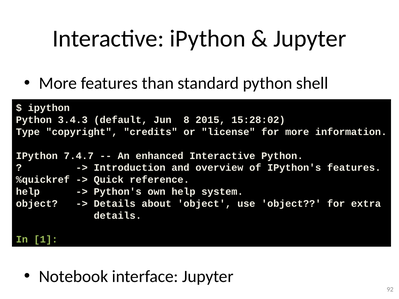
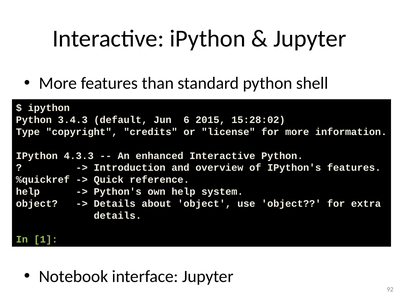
8: 8 -> 6 (186, 120)
7.4.7: 7.4.7 -> 4.3.3 (79, 156)
